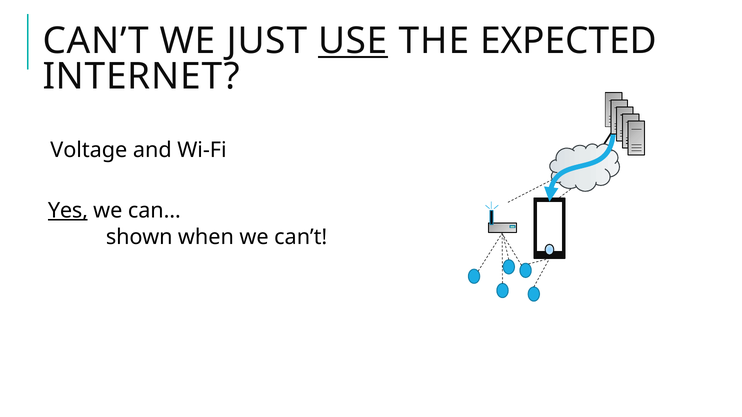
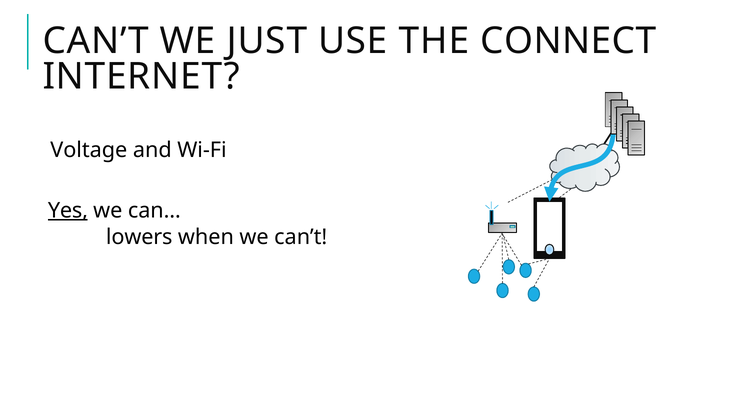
USE underline: present -> none (353, 41)
EXPECTED: EXPECTED -> CONNECT (568, 41)
shown: shown -> lowers (139, 237)
